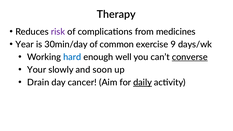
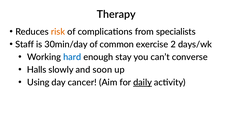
risk colour: purple -> orange (58, 32)
medicines: medicines -> specialists (176, 32)
Year: Year -> Staff (25, 44)
9: 9 -> 2 (173, 44)
well: well -> stay (124, 57)
converse underline: present -> none (190, 57)
Your: Your -> Halls (37, 70)
Drain: Drain -> Using (38, 82)
